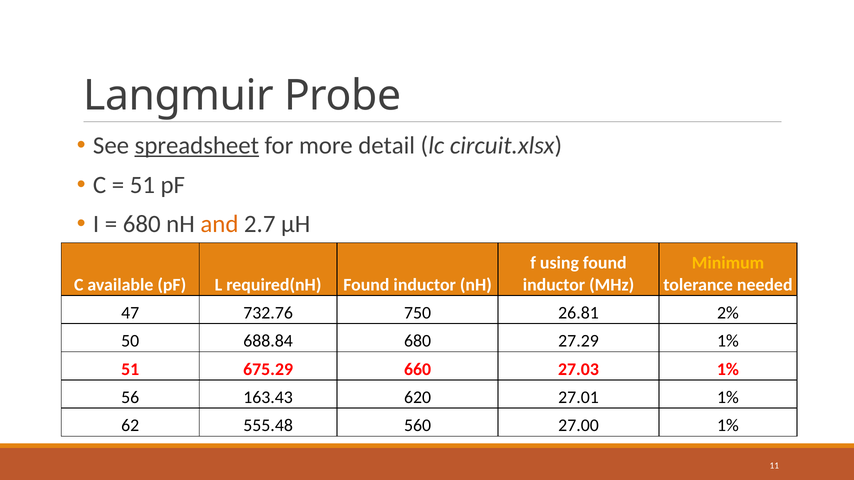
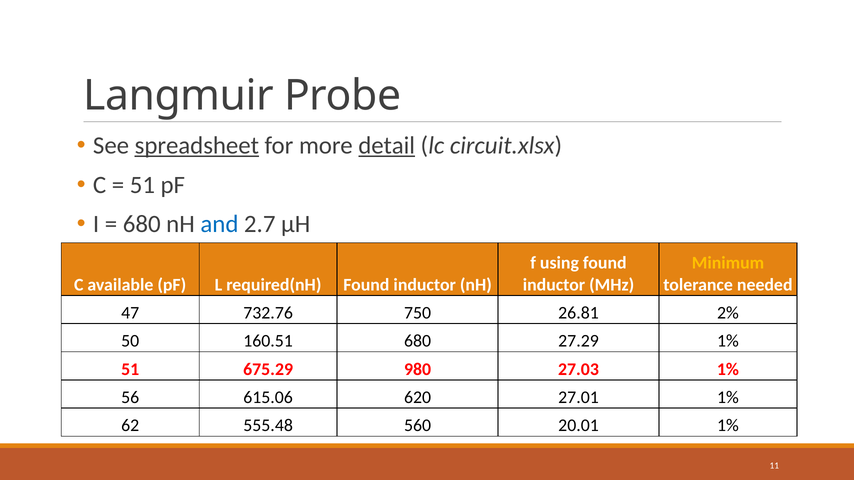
detail underline: none -> present (387, 146)
and colour: orange -> blue (219, 224)
688.84: 688.84 -> 160.51 (268, 341)
660: 660 -> 980 (418, 369)
163.43: 163.43 -> 615.06 (268, 398)
27.00: 27.00 -> 20.01 (579, 426)
